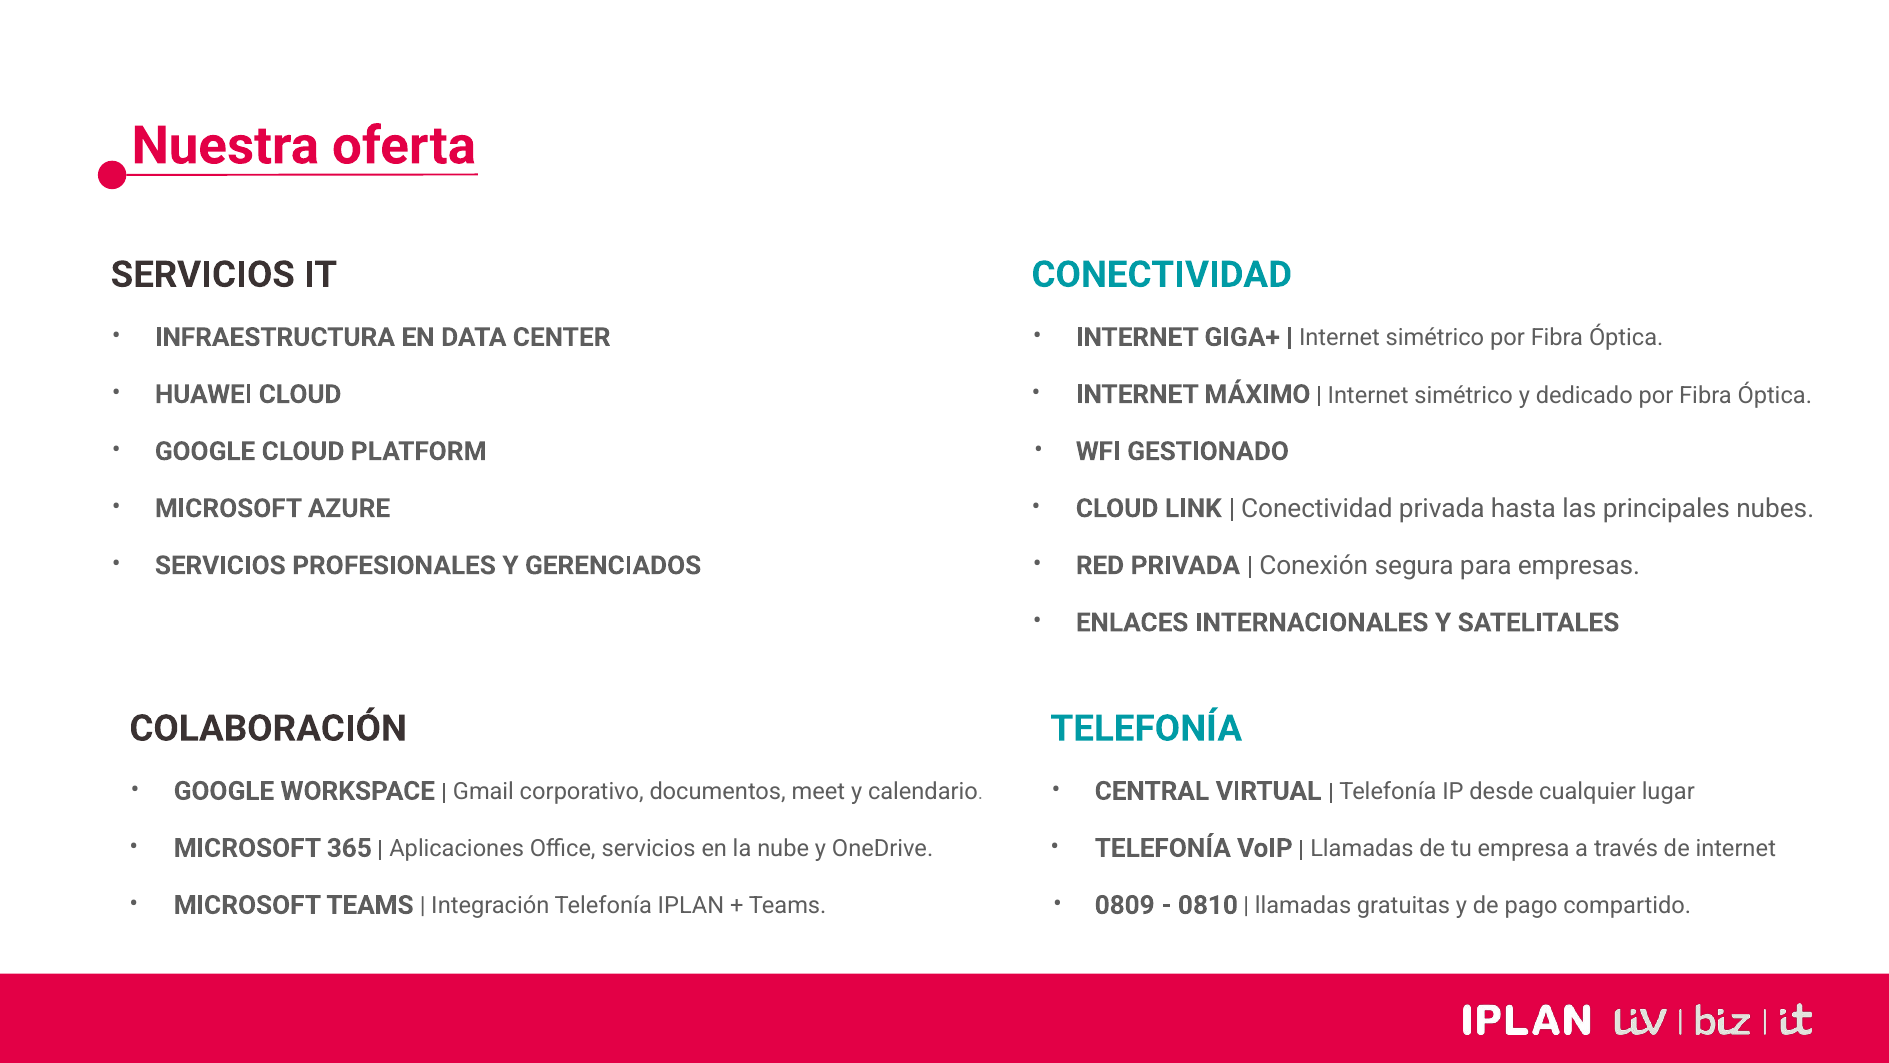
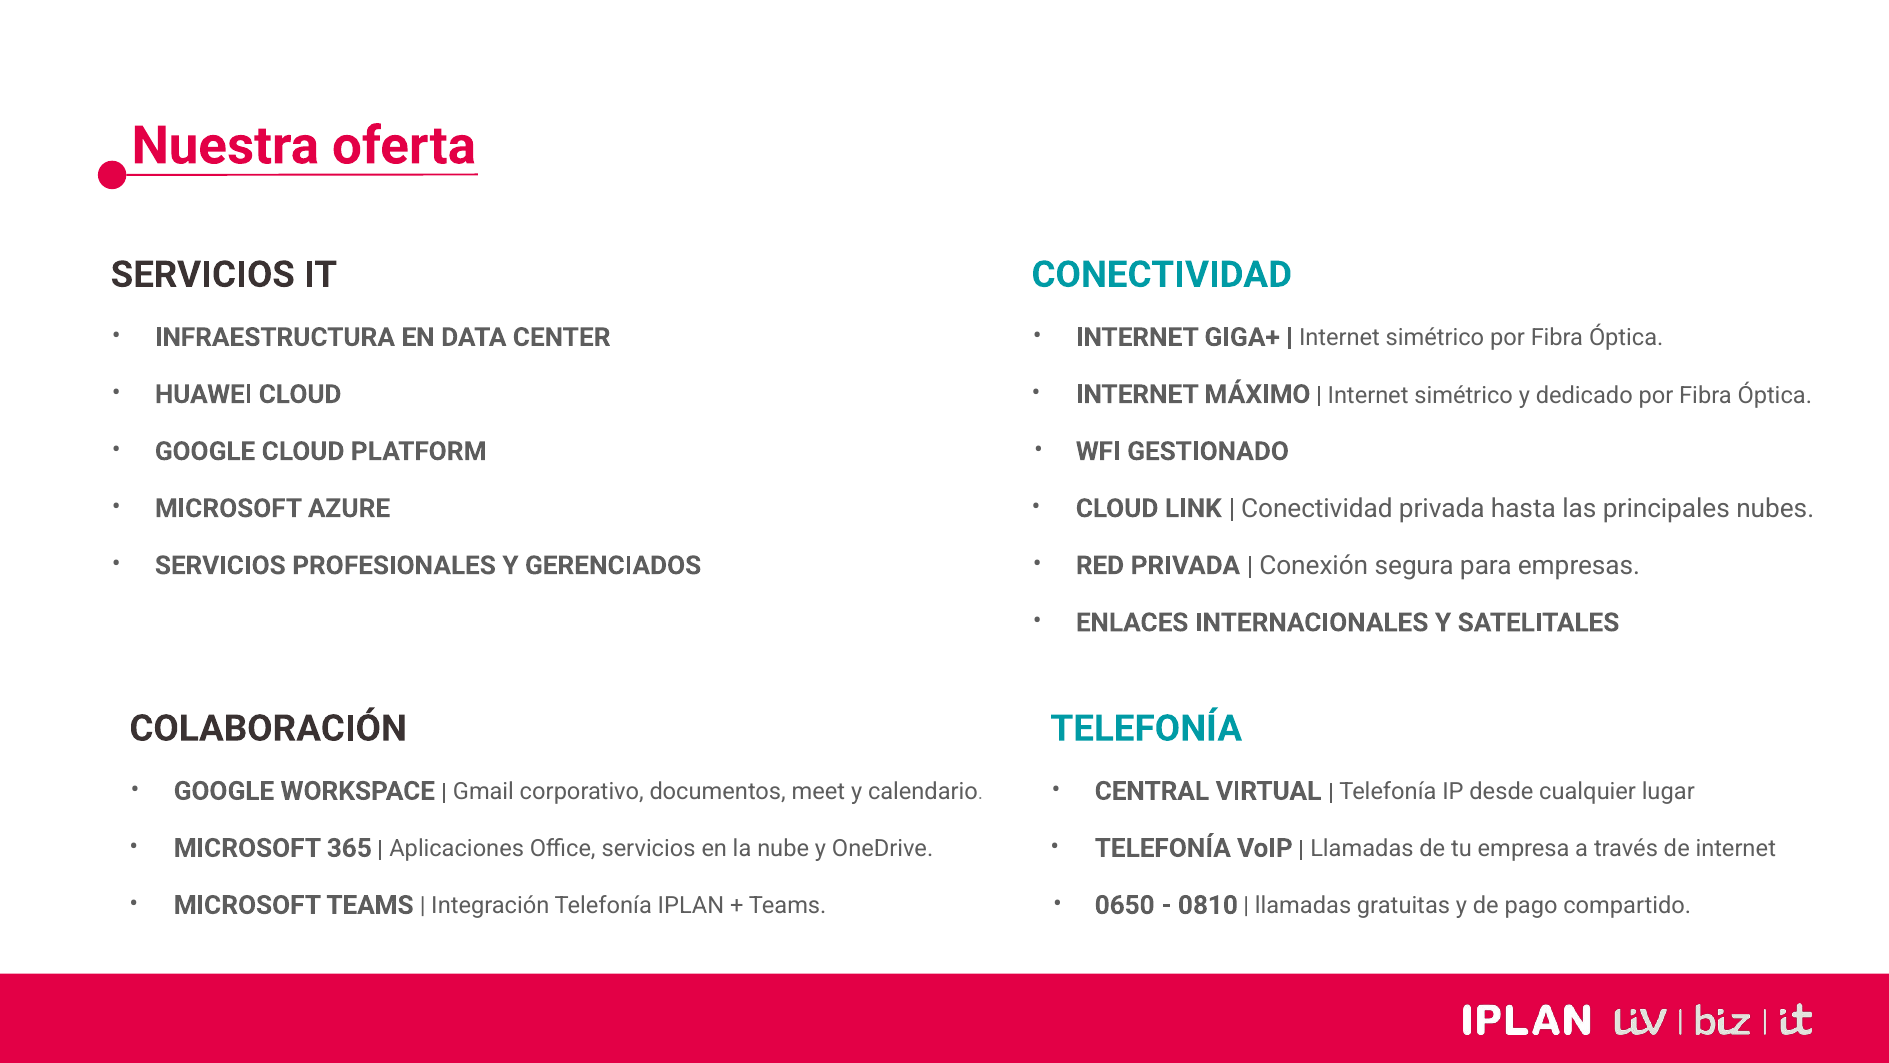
0809: 0809 -> 0650 (1125, 905)
